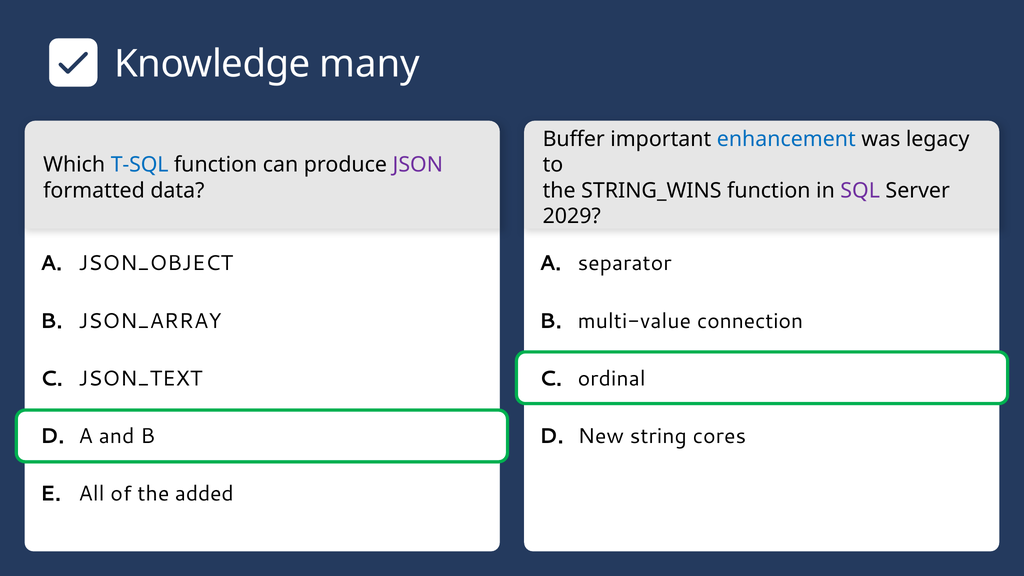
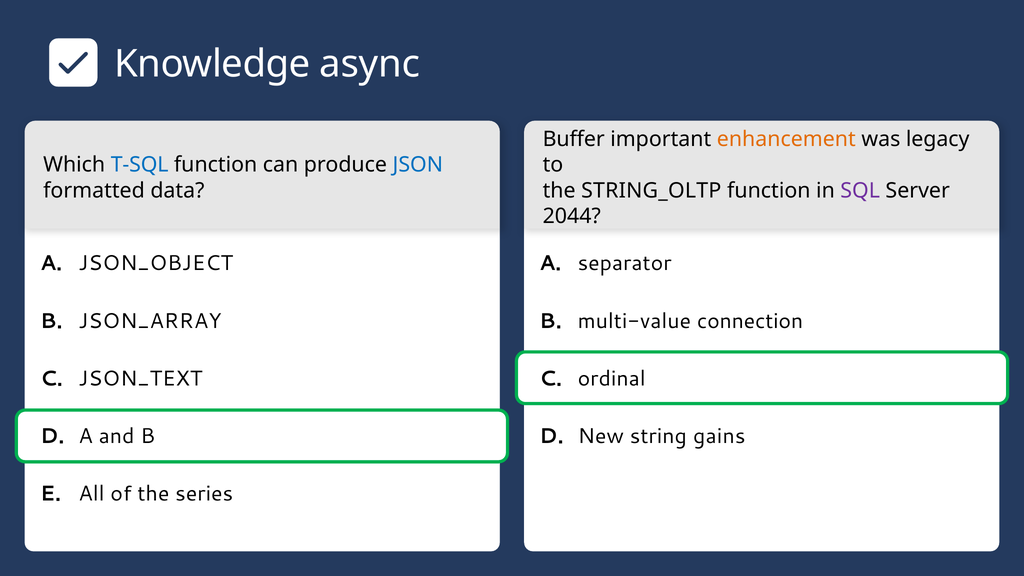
many: many -> async (370, 64)
enhancement colour: blue -> orange (786, 139)
JSON colour: purple -> blue (418, 165)
STRING_WINS: STRING_WINS -> STRING_OLTP (651, 190)
2029: 2029 -> 2044 (572, 216)
cores: cores -> gains (719, 436)
added: added -> series (204, 494)
